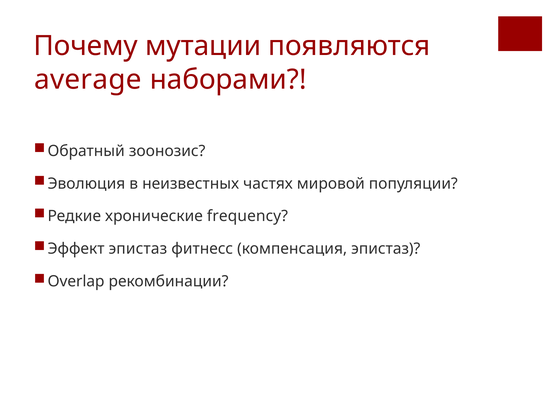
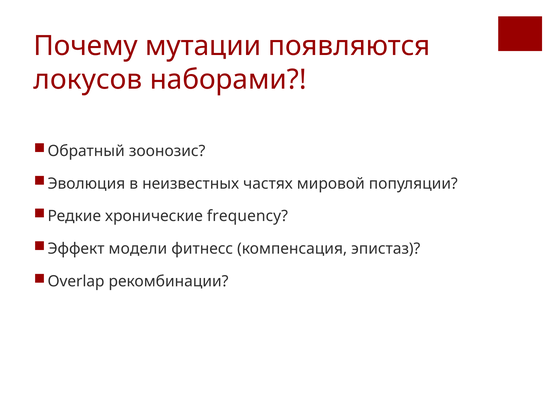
average: average -> локусов (88, 80)
Эффект эпистаз: эпистаз -> модели (138, 249)
